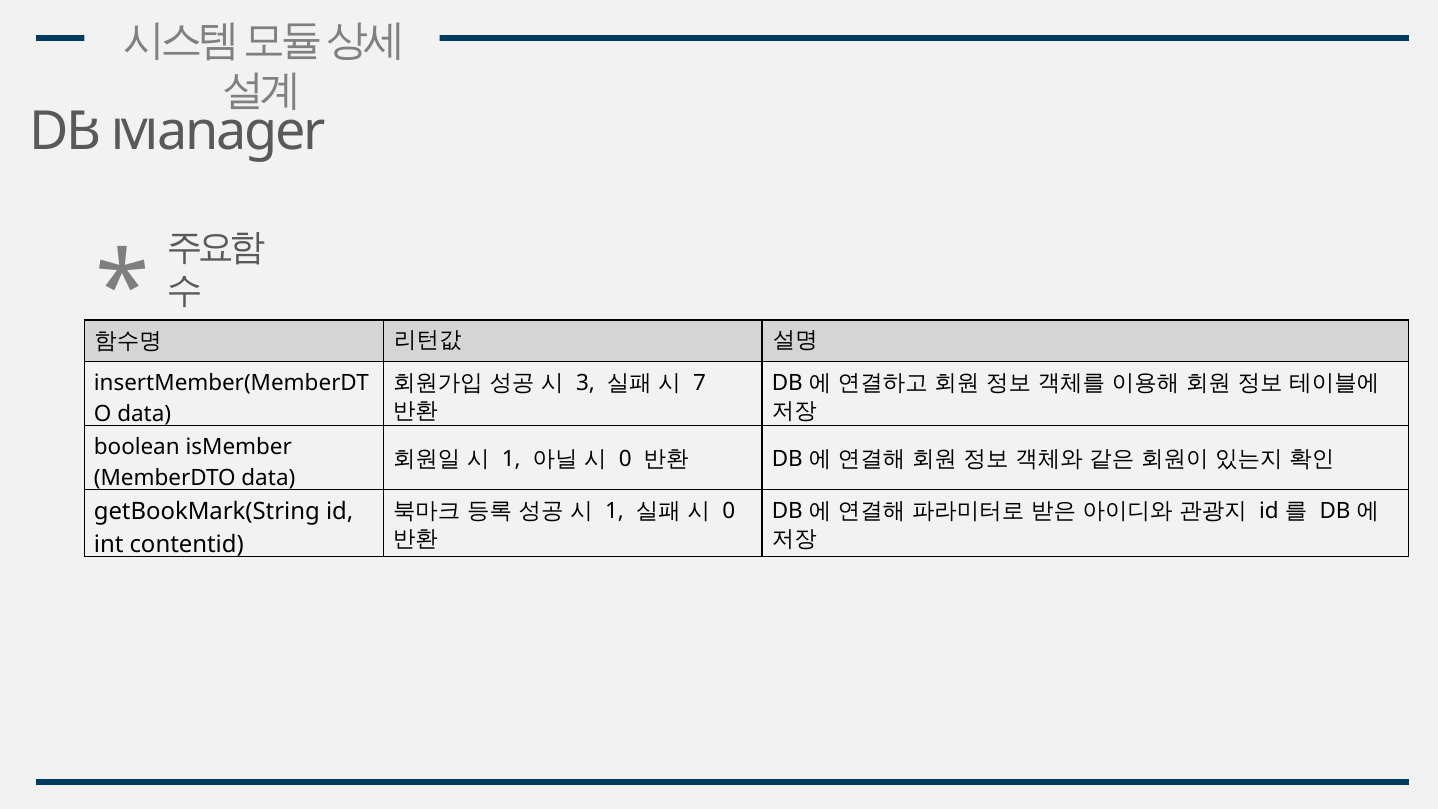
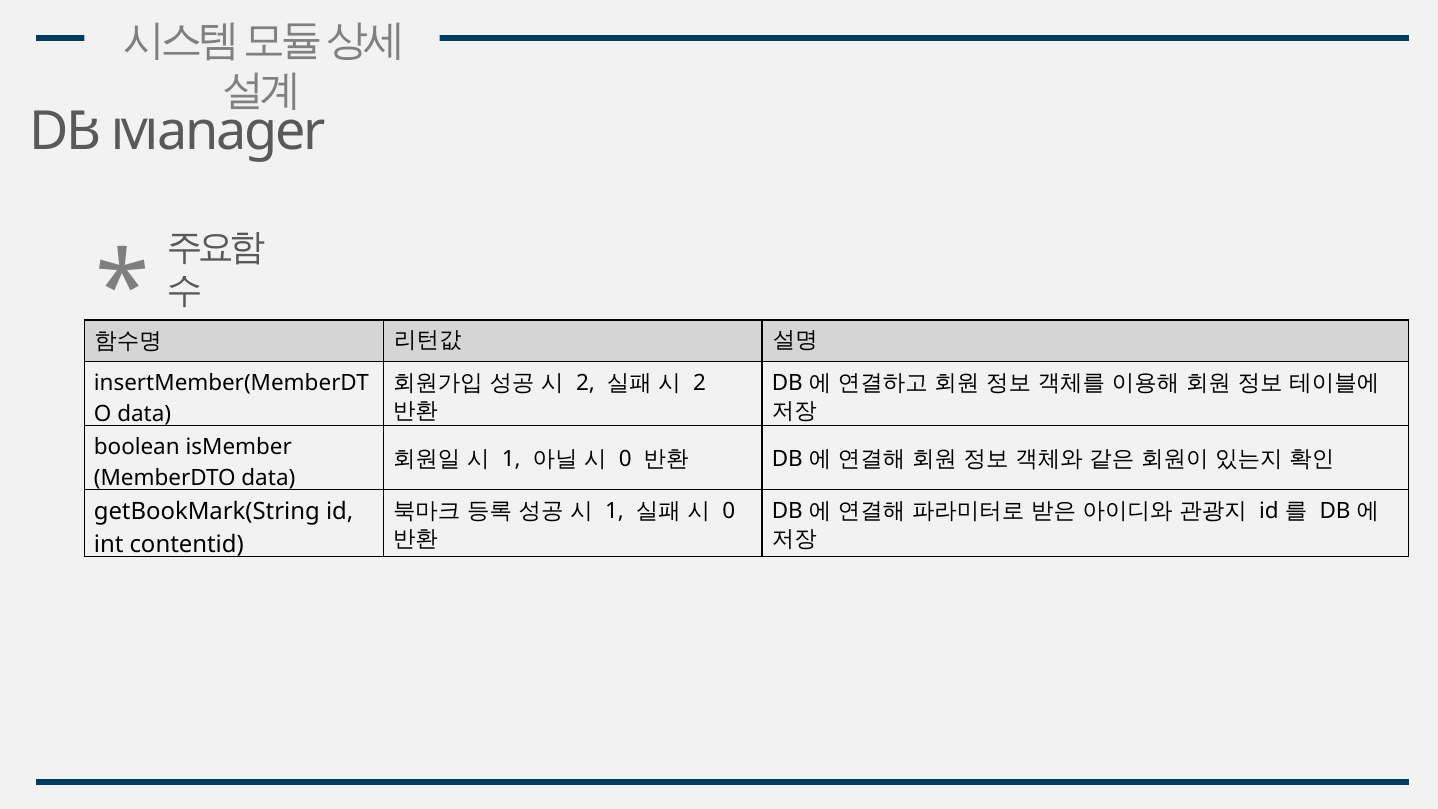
3: 3 -> 2 (585, 383)
7: 7 -> 2 (700, 383)
